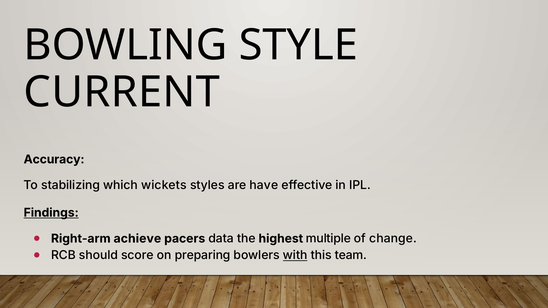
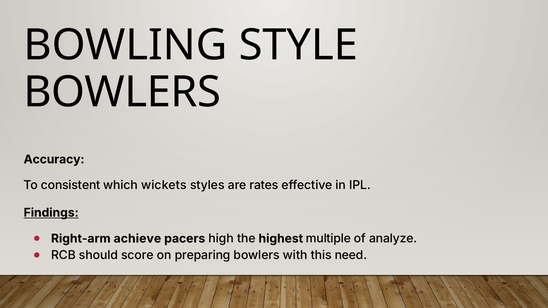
CURRENT: CURRENT -> BOWLERS (122, 92)
stabilizing: stabilizing -> consistent (71, 185)
have: have -> rates (264, 185)
data: data -> high (221, 239)
change: change -> analyze (393, 239)
with underline: present -> none (295, 256)
team: team -> need (351, 256)
